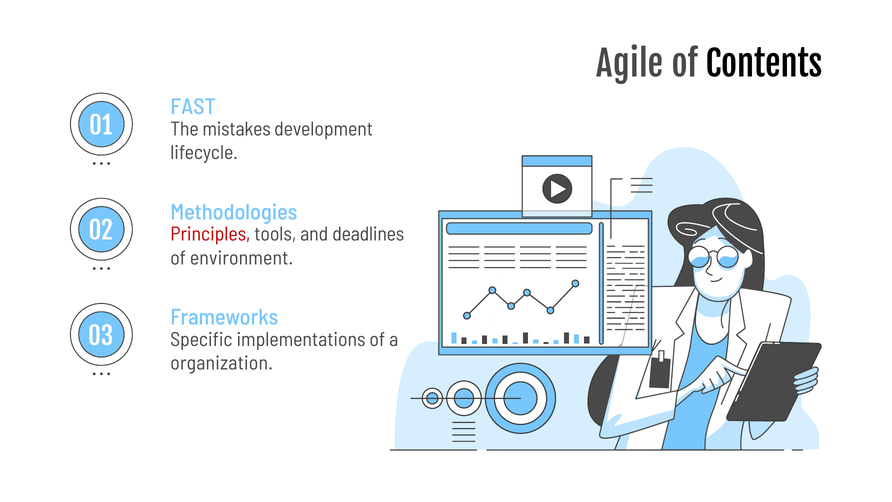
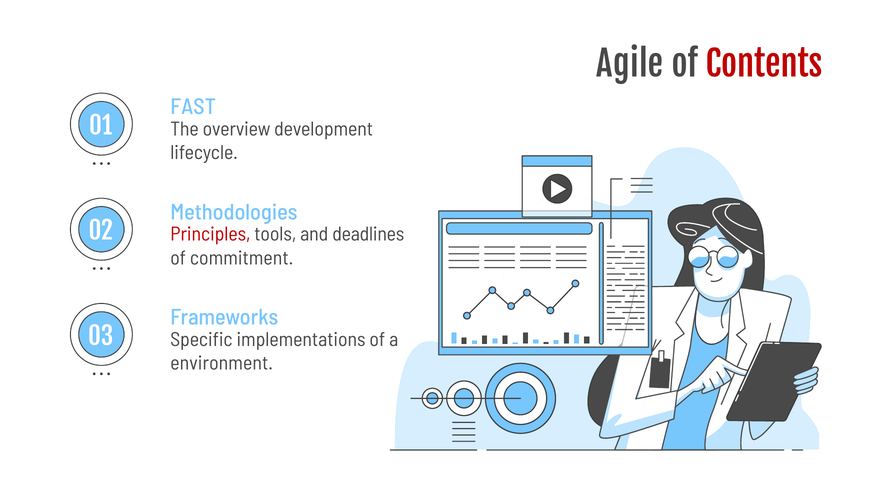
Contents colour: black -> red (764, 65)
mistakes: mistakes -> overview (237, 129)
environment: environment -> commitment (242, 258)
organization: organization -> environment (222, 363)
